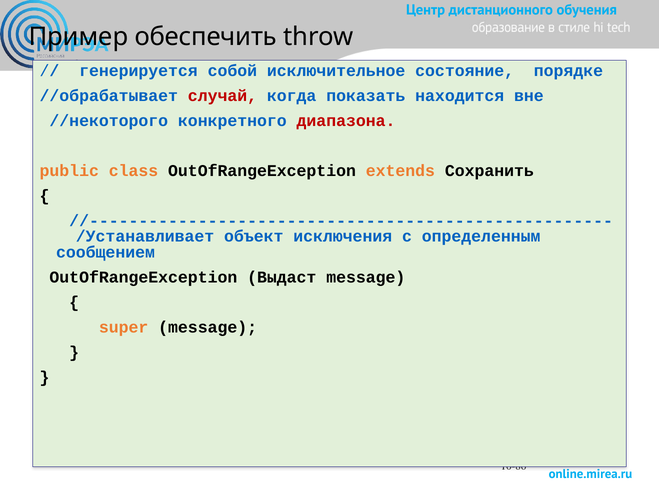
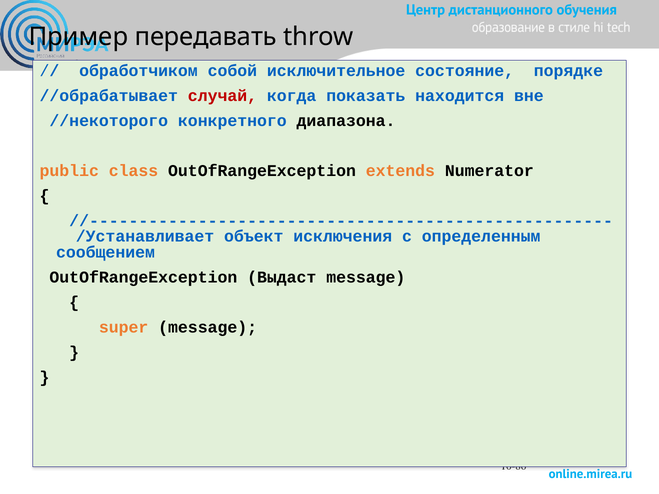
обеспечить: обеспечить -> передавать (206, 37)
генерируется: генерируется -> обработчиком (138, 71)
диапазона colour: red -> black (346, 121)
Сохранить: Сохранить -> Numerator (489, 171)
